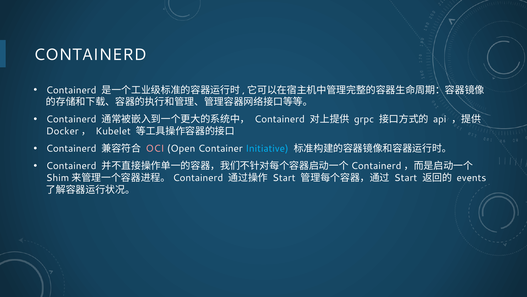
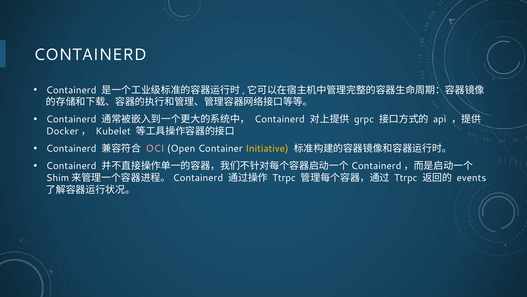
Initiative colour: light blue -> yellow (267, 148)
Start: Start -> Ttrpc (284, 178)
Start: Start -> Ttrpc (406, 178)
